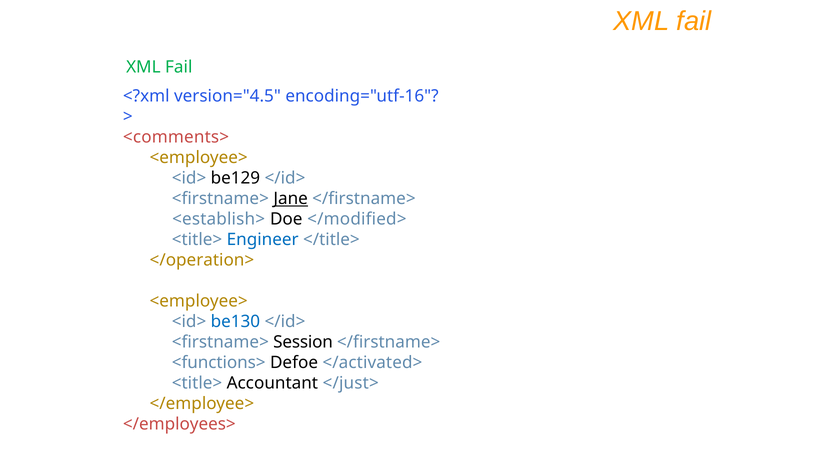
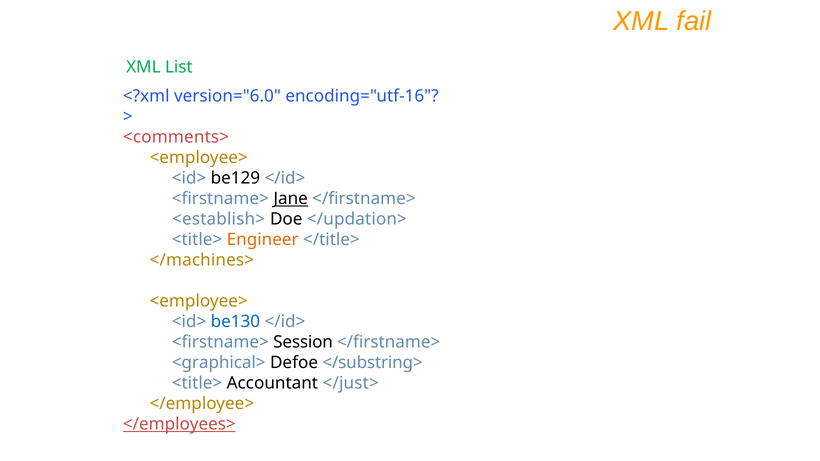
Fail: Fail -> List (179, 67)
version="4.5: version="4.5 -> version="6.0 (227, 96)
</modified>: </modified> -> </updation> (357, 219)
Engineer colour: blue -> orange (263, 240)
</operation>: </operation> -> </machines> (202, 260)
<functions>: <functions> -> <graphical> (219, 363)
</activated>: </activated> -> </substring> (373, 363)
</employees> underline: none -> present (179, 424)
